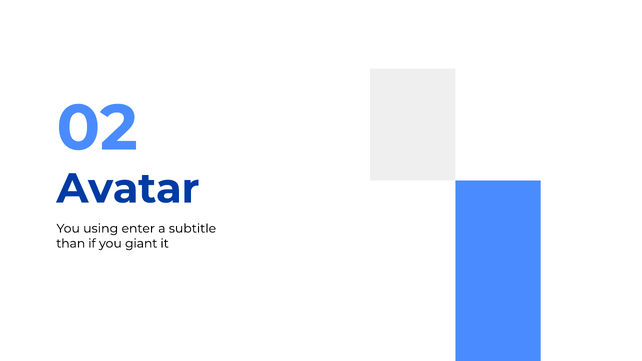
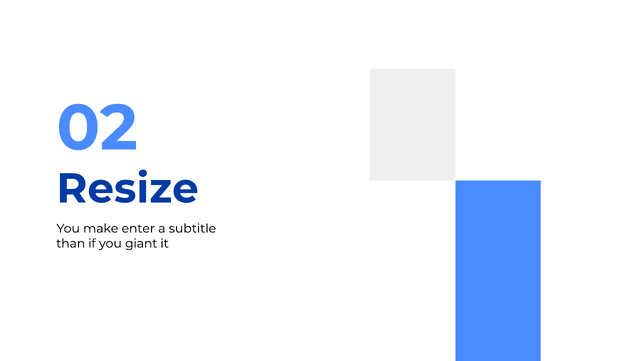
Avatar: Avatar -> Resize (128, 189)
using: using -> make (101, 229)
